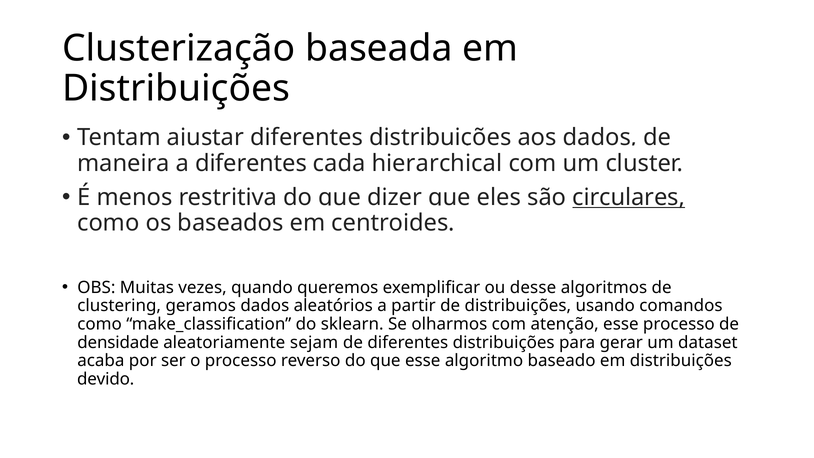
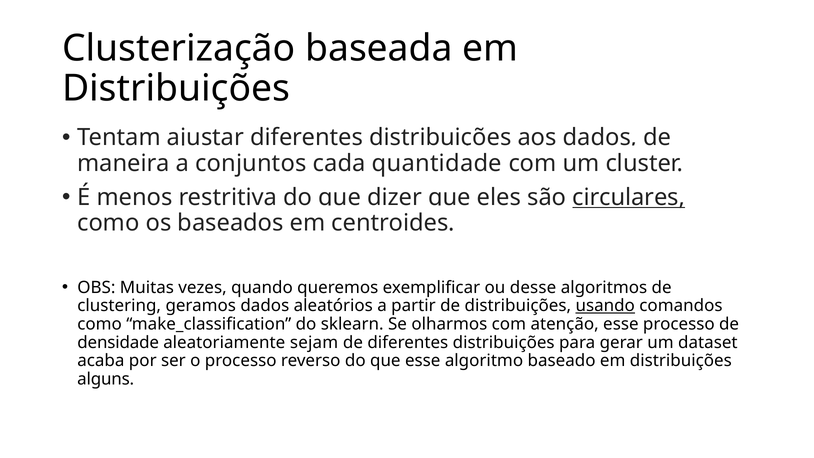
a diferentes: diferentes -> conjuntos (251, 163)
hierarchical: hierarchical -> quantidade (437, 163)
usando underline: none -> present (605, 306)
devido: devido -> alguns (106, 379)
